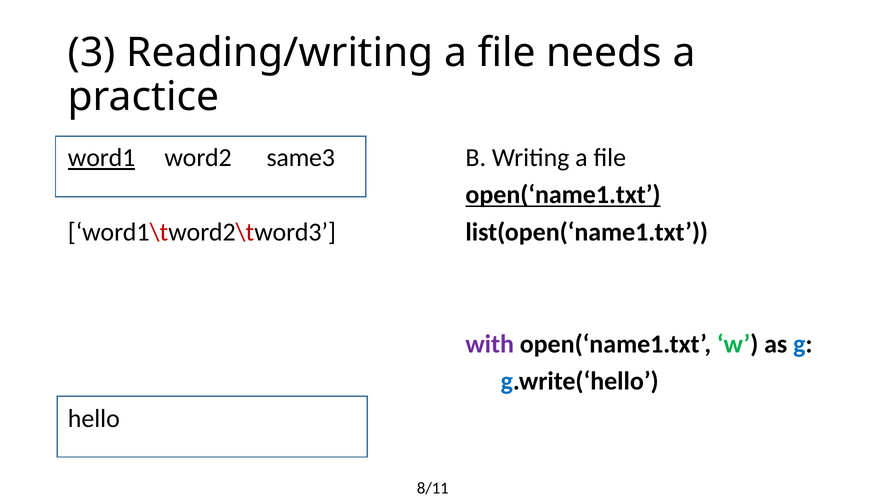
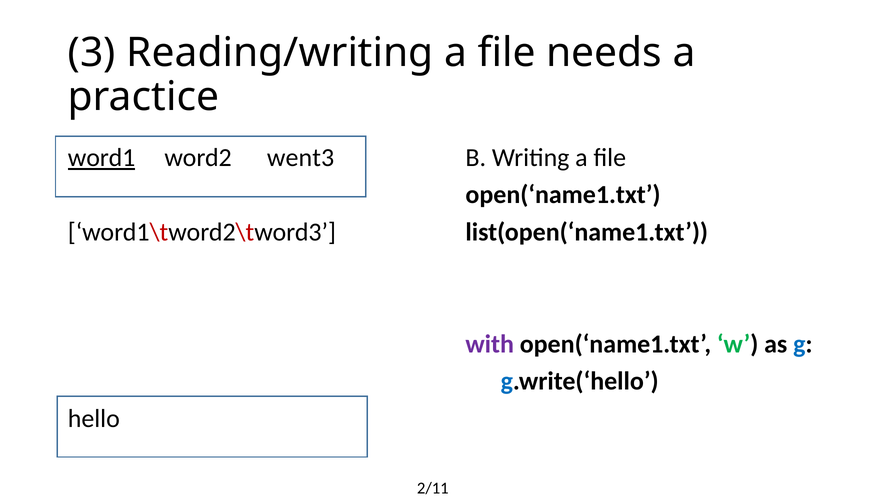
same3: same3 -> went3 (301, 158)
open(‘name1.txt underline: present -> none (563, 195)
8/11: 8/11 -> 2/11 (433, 488)
